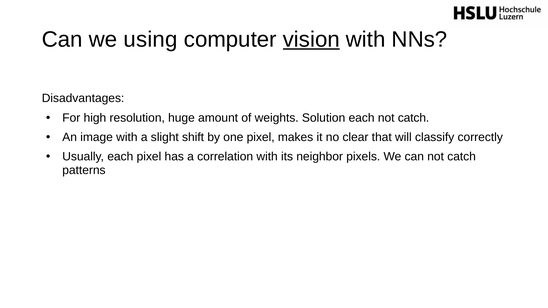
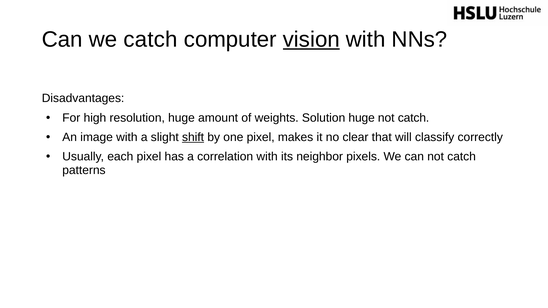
we using: using -> catch (150, 40)
Solution each: each -> huge (362, 118)
shift underline: none -> present (193, 137)
